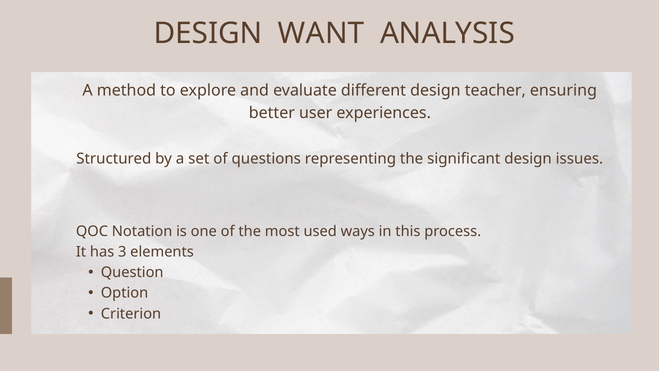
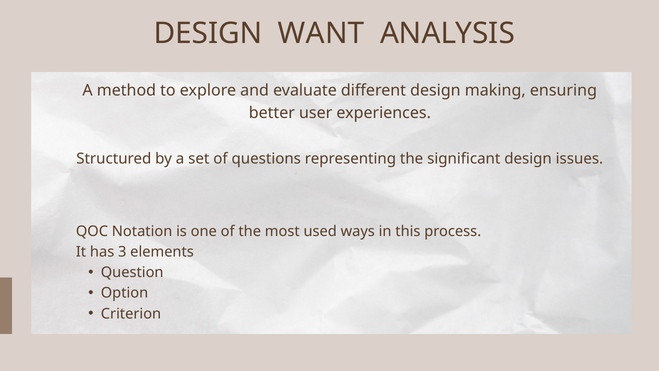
teacher: teacher -> making (495, 91)
